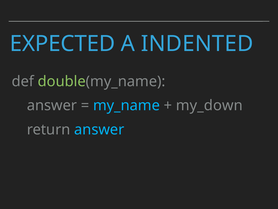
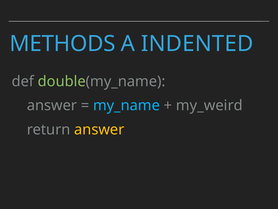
EXPECTED: EXPECTED -> METHODS (63, 44)
my_down: my_down -> my_weird (209, 105)
answer colour: light blue -> yellow (99, 129)
